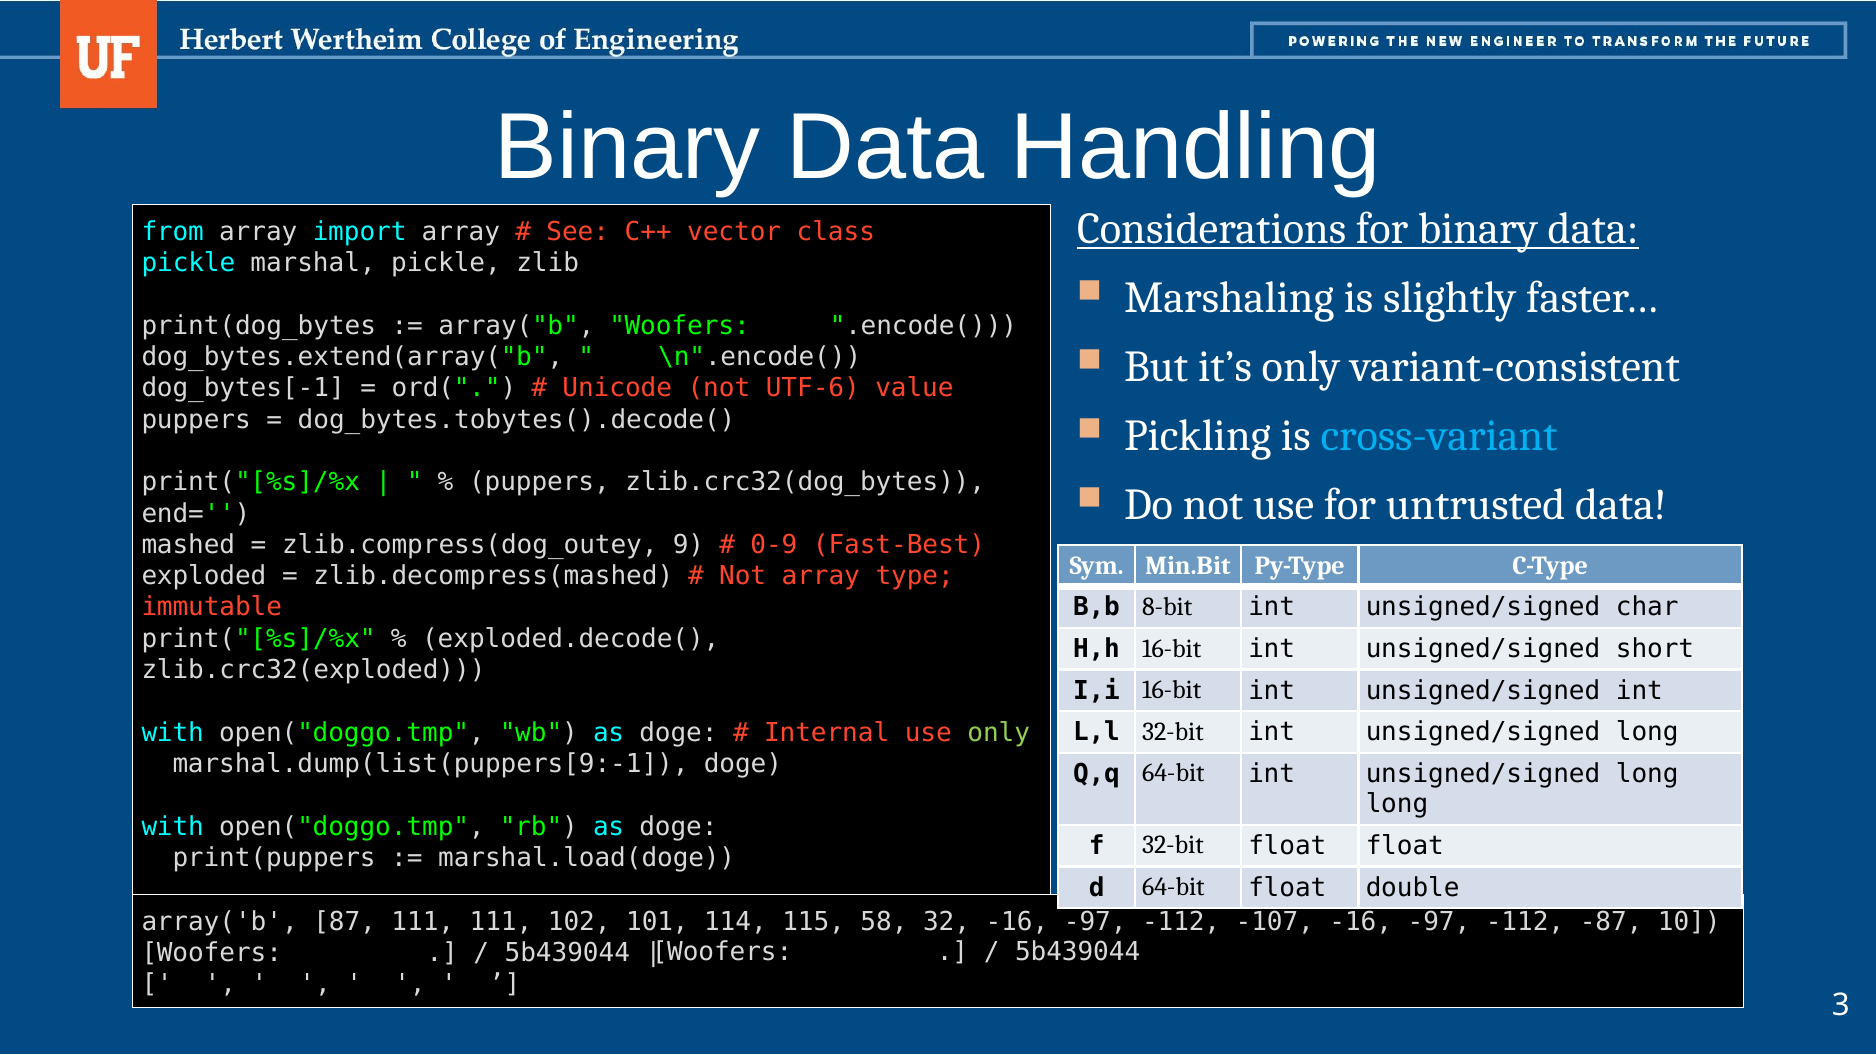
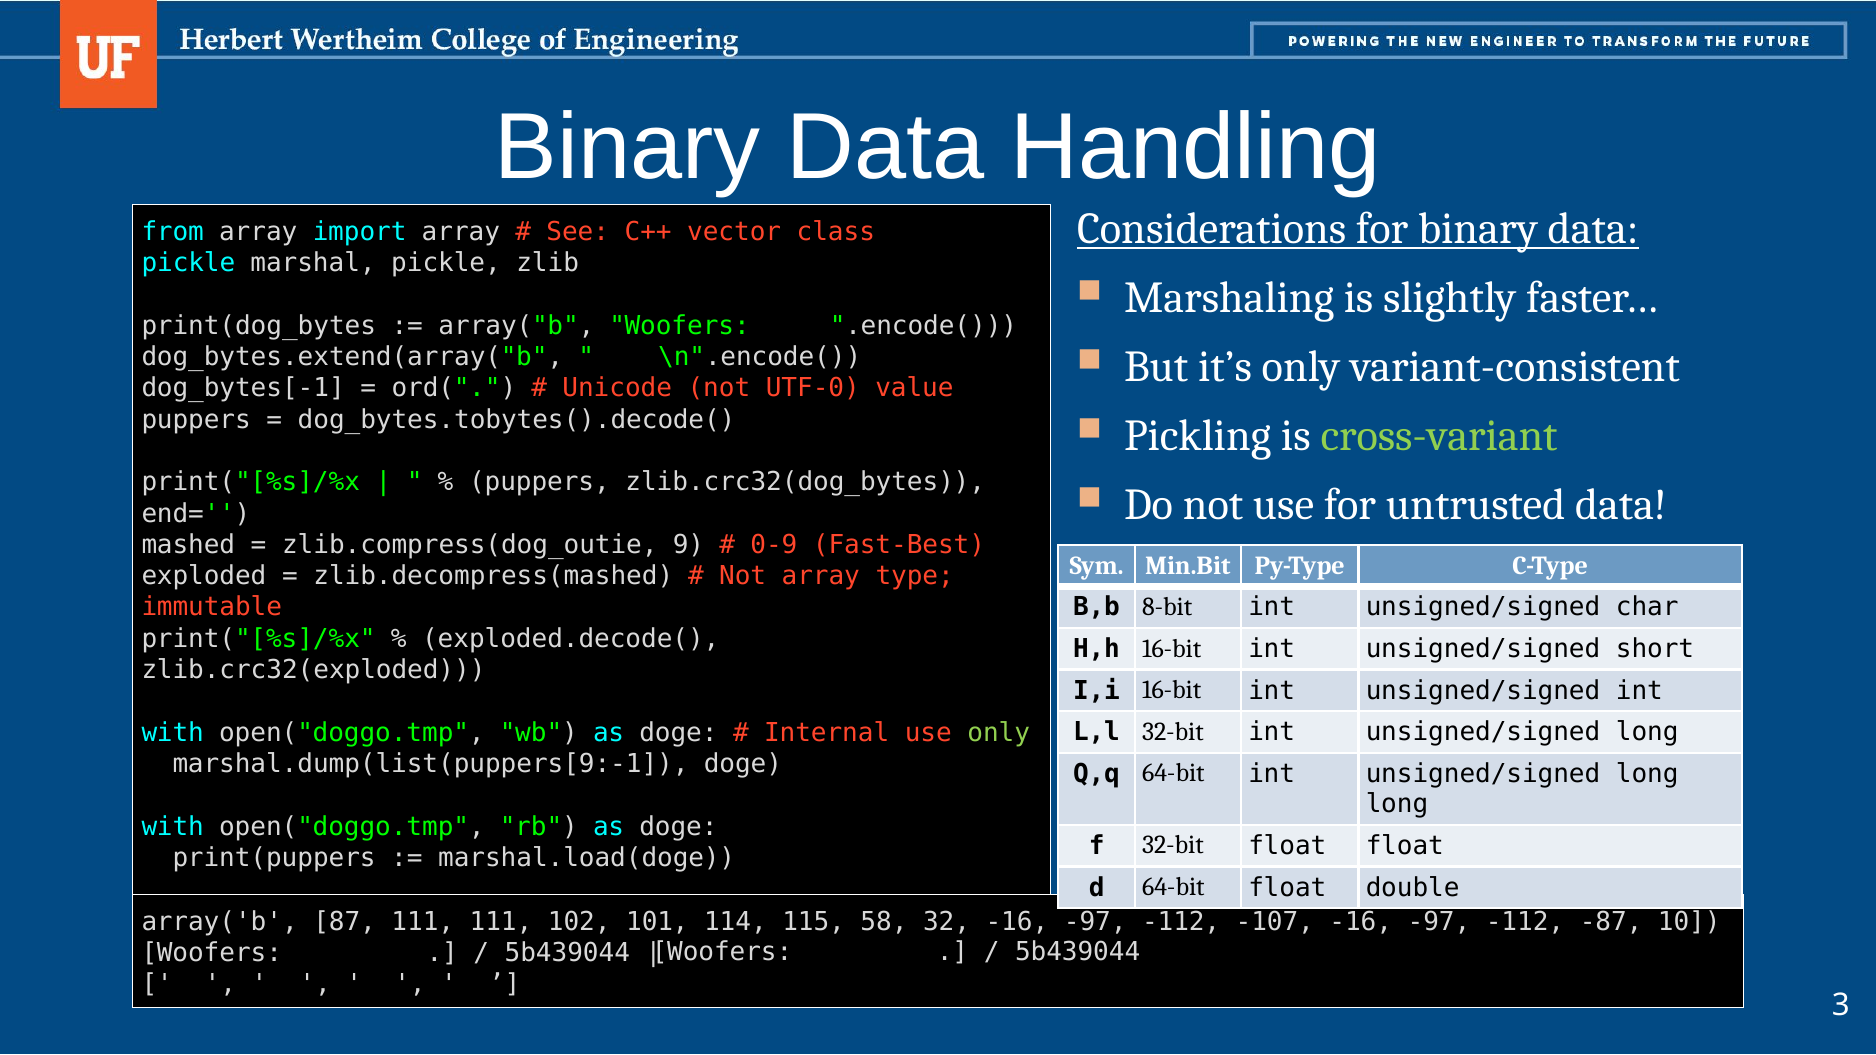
UTF-6: UTF-6 -> UTF-0 (813, 388)
cross-variant colour: light blue -> light green (1439, 436)
zlib.compress(dog_outey: zlib.compress(dog_outey -> zlib.compress(dog_outie (470, 545)
